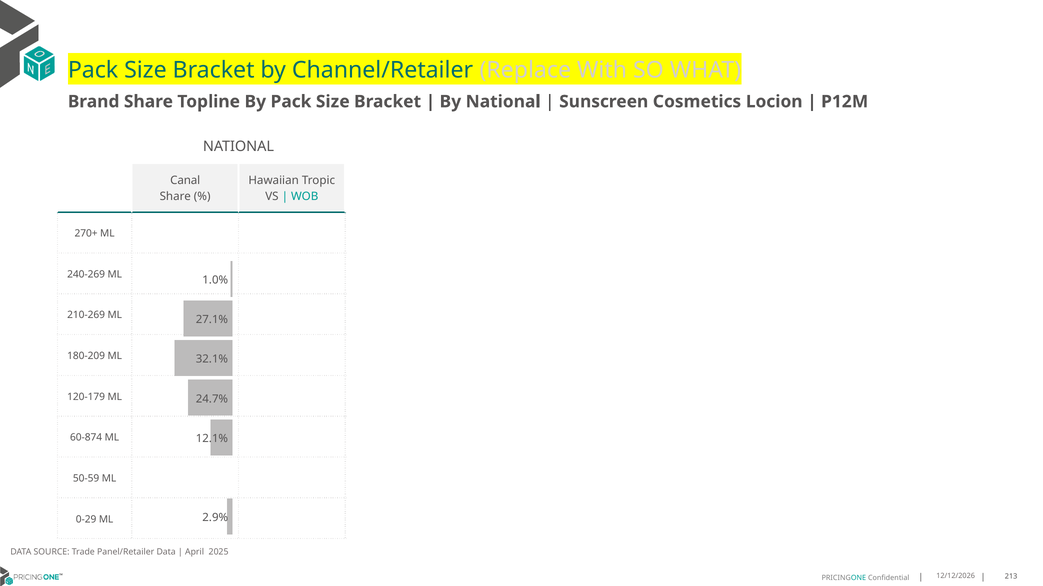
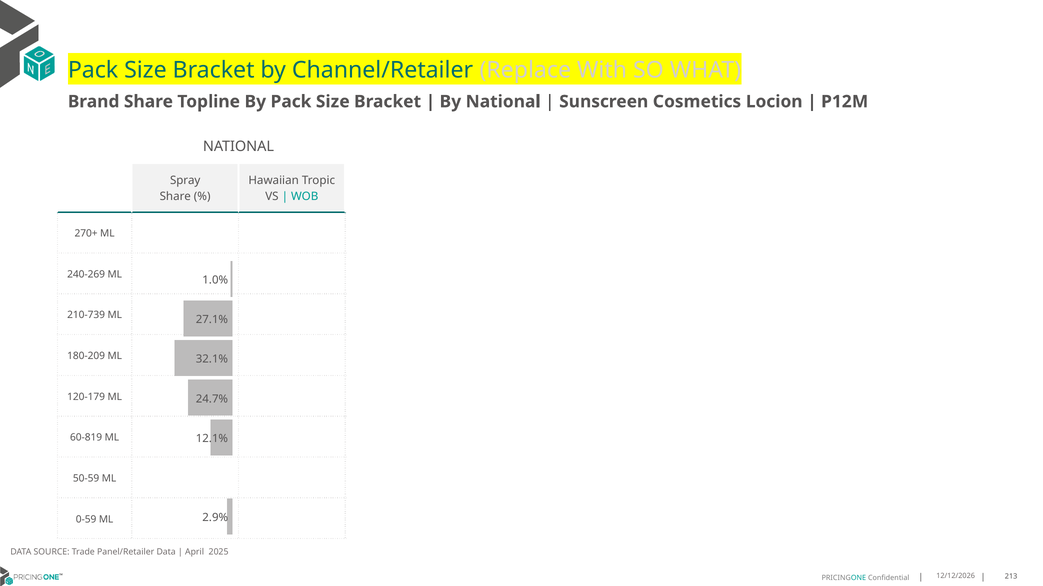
Canal: Canal -> Spray (185, 180)
210-269: 210-269 -> 210-739 (86, 316)
60-874: 60-874 -> 60-819 (86, 438)
0-29: 0-29 -> 0-59 (86, 520)
